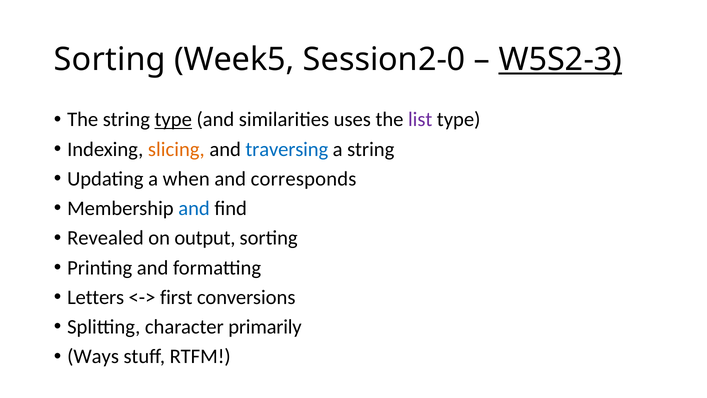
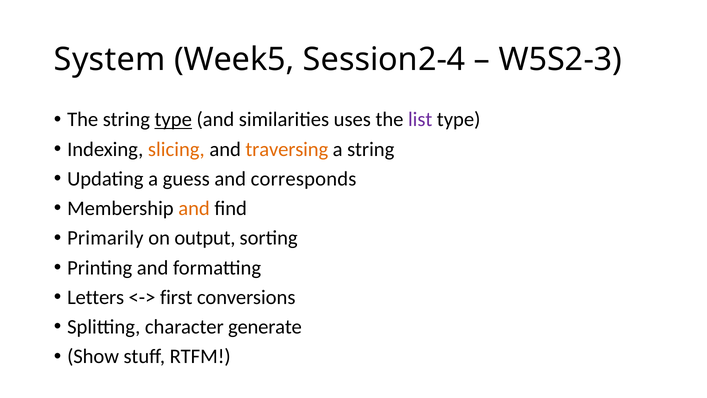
Sorting: Sorting -> System (110, 59)
Session2-0: Session2-0 -> Session2-4 (384, 59)
W5S2-3 underline: present -> none (560, 59)
traversing colour: blue -> orange (287, 149)
when: when -> guess (186, 179)
and colour: blue -> orange (194, 208)
Revealed: Revealed -> Primarily (105, 238)
primarily: primarily -> generate (265, 327)
Ways: Ways -> Show (93, 356)
